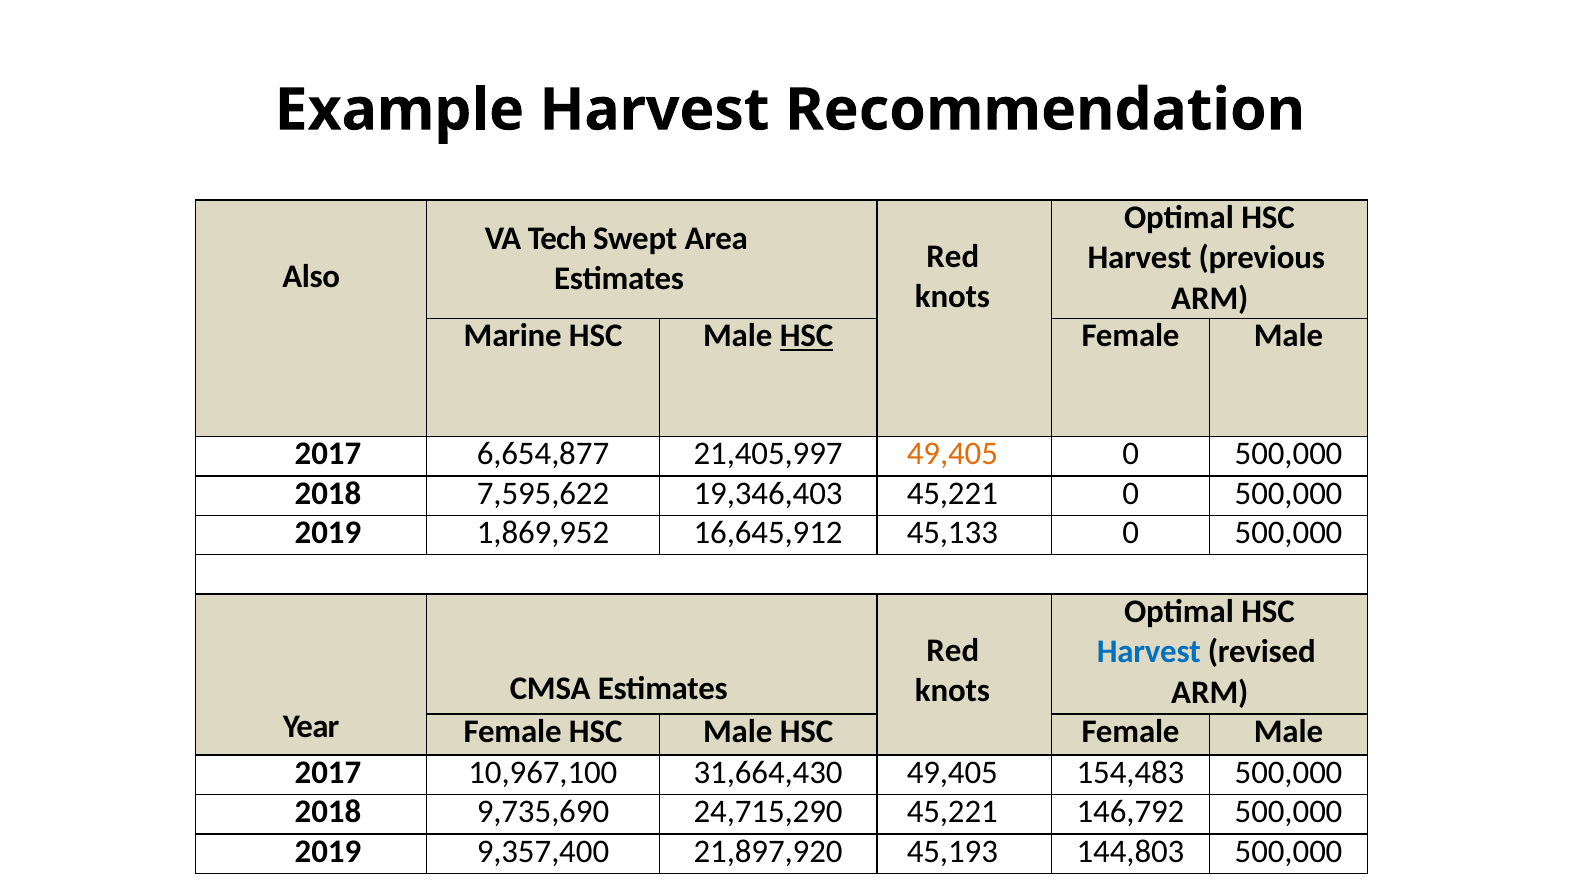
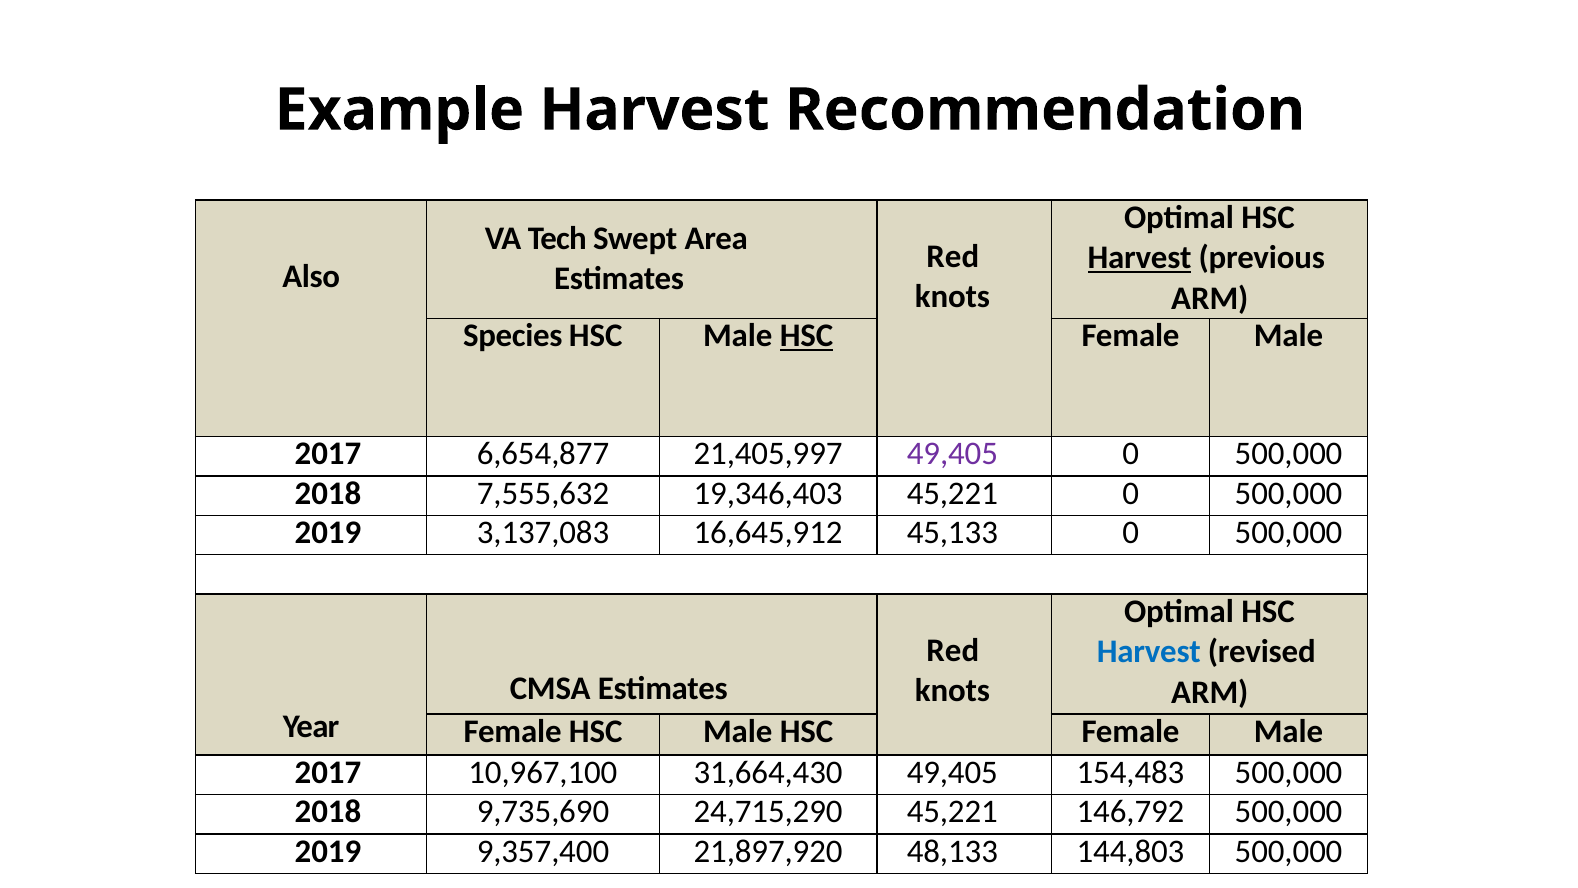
Harvest underline: none -> present (1140, 258)
Marine: Marine -> Species (513, 336)
49,405 colour: orange -> purple (952, 454)
7,595,622: 7,595,622 -> 7,555,632 (543, 493)
1,869,952: 1,869,952 -> 3,137,083 (543, 533)
45,193: 45,193 -> 48,133 (952, 851)
